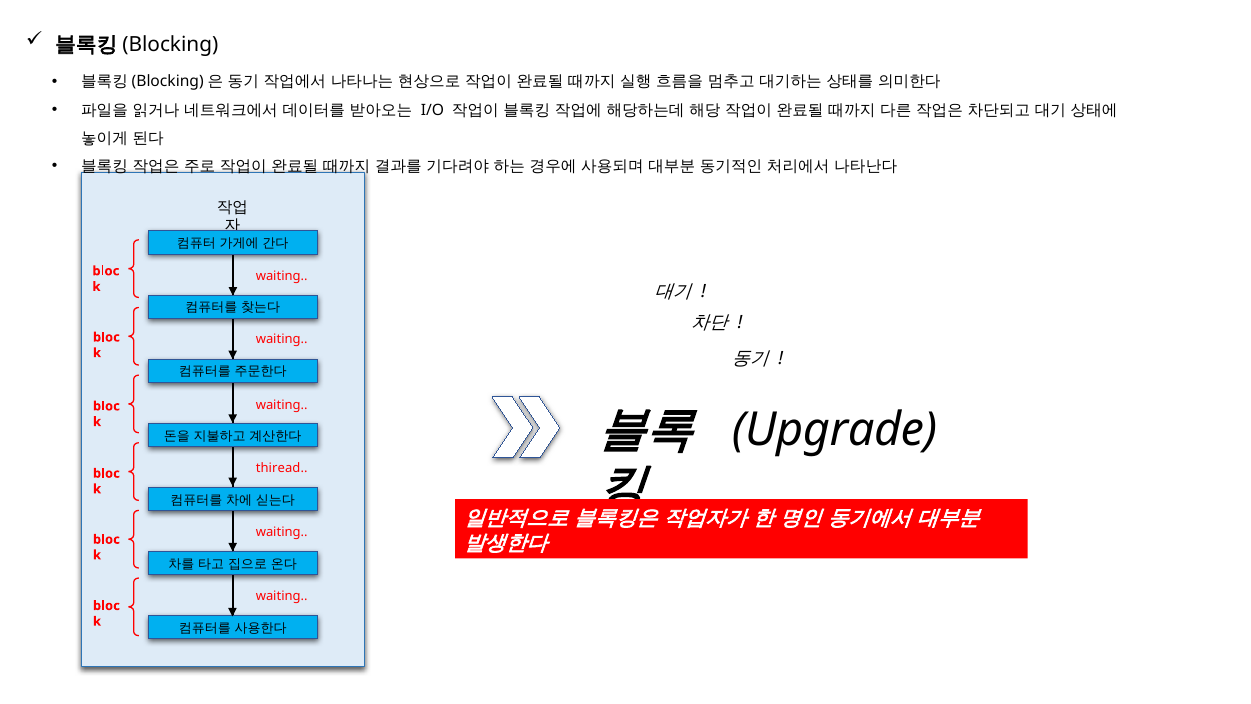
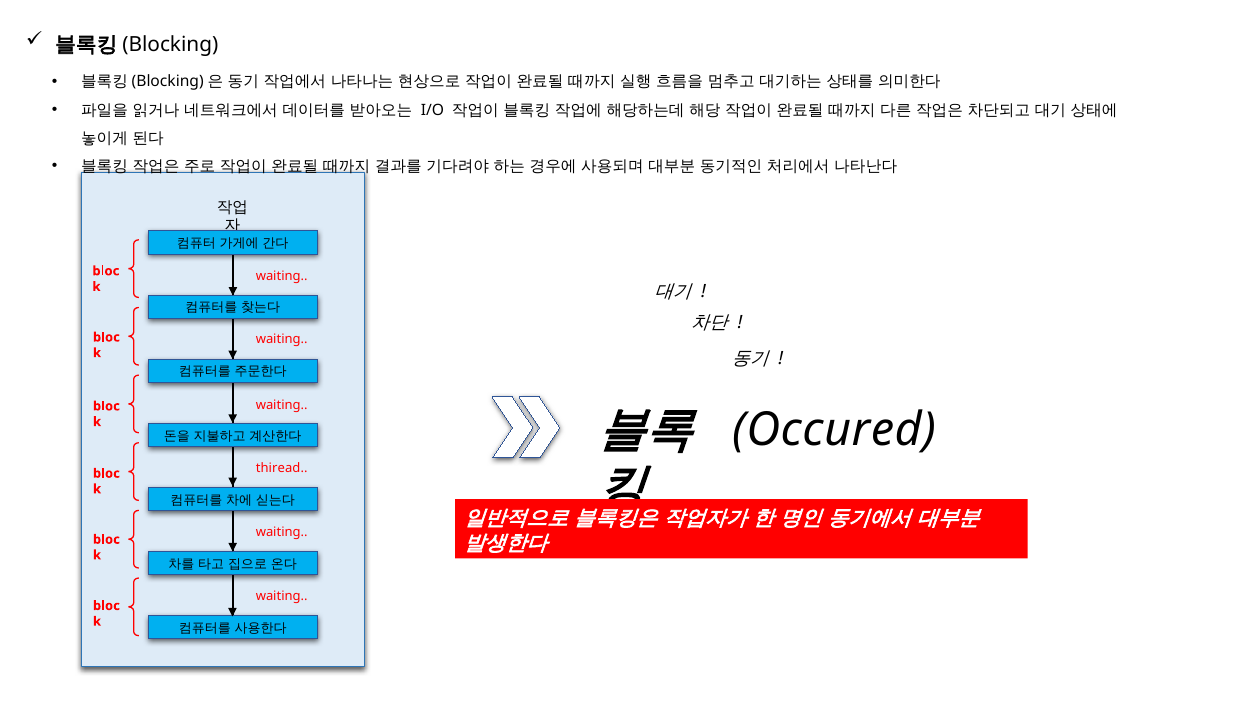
Upgrade: Upgrade -> Occured (834, 430)
